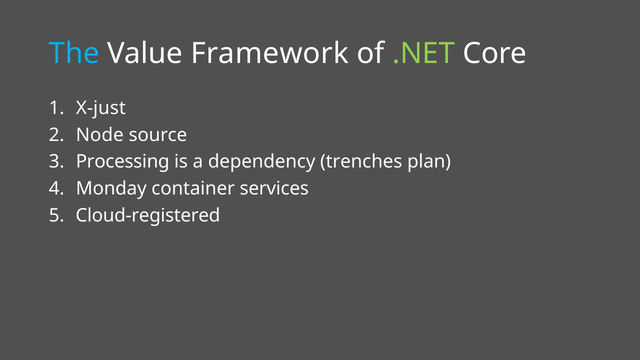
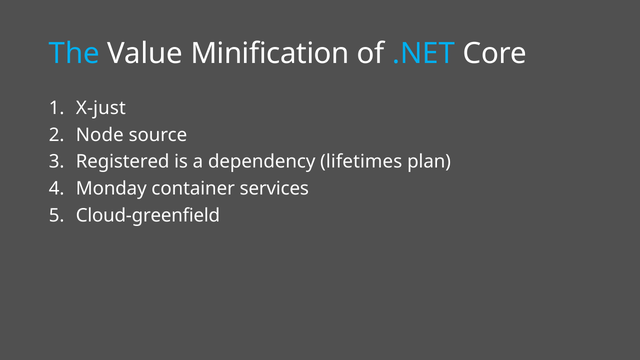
Framework: Framework -> Minification (270, 54)
.NET colour: light green -> light blue (424, 54)
Processing: Processing -> Registered (123, 162)
trenches: trenches -> lifetimes (361, 162)
Cloud-registered: Cloud-registered -> Cloud-greenfield (148, 215)
